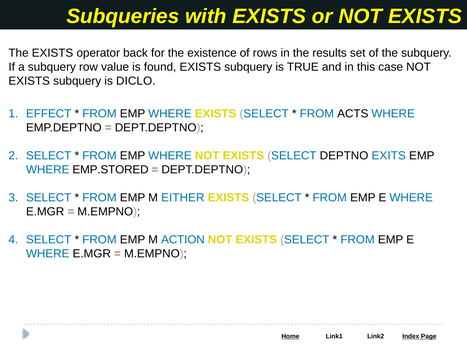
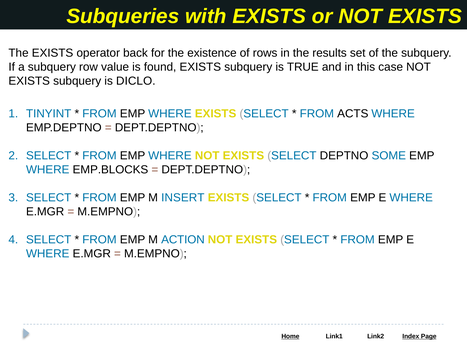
EFFECT: EFFECT -> TINYINT (49, 114)
EXITS: EXITS -> SOME (389, 156)
EMP.STORED: EMP.STORED -> EMP.BLOCKS (110, 170)
EITHER: EITHER -> INSERT (183, 198)
